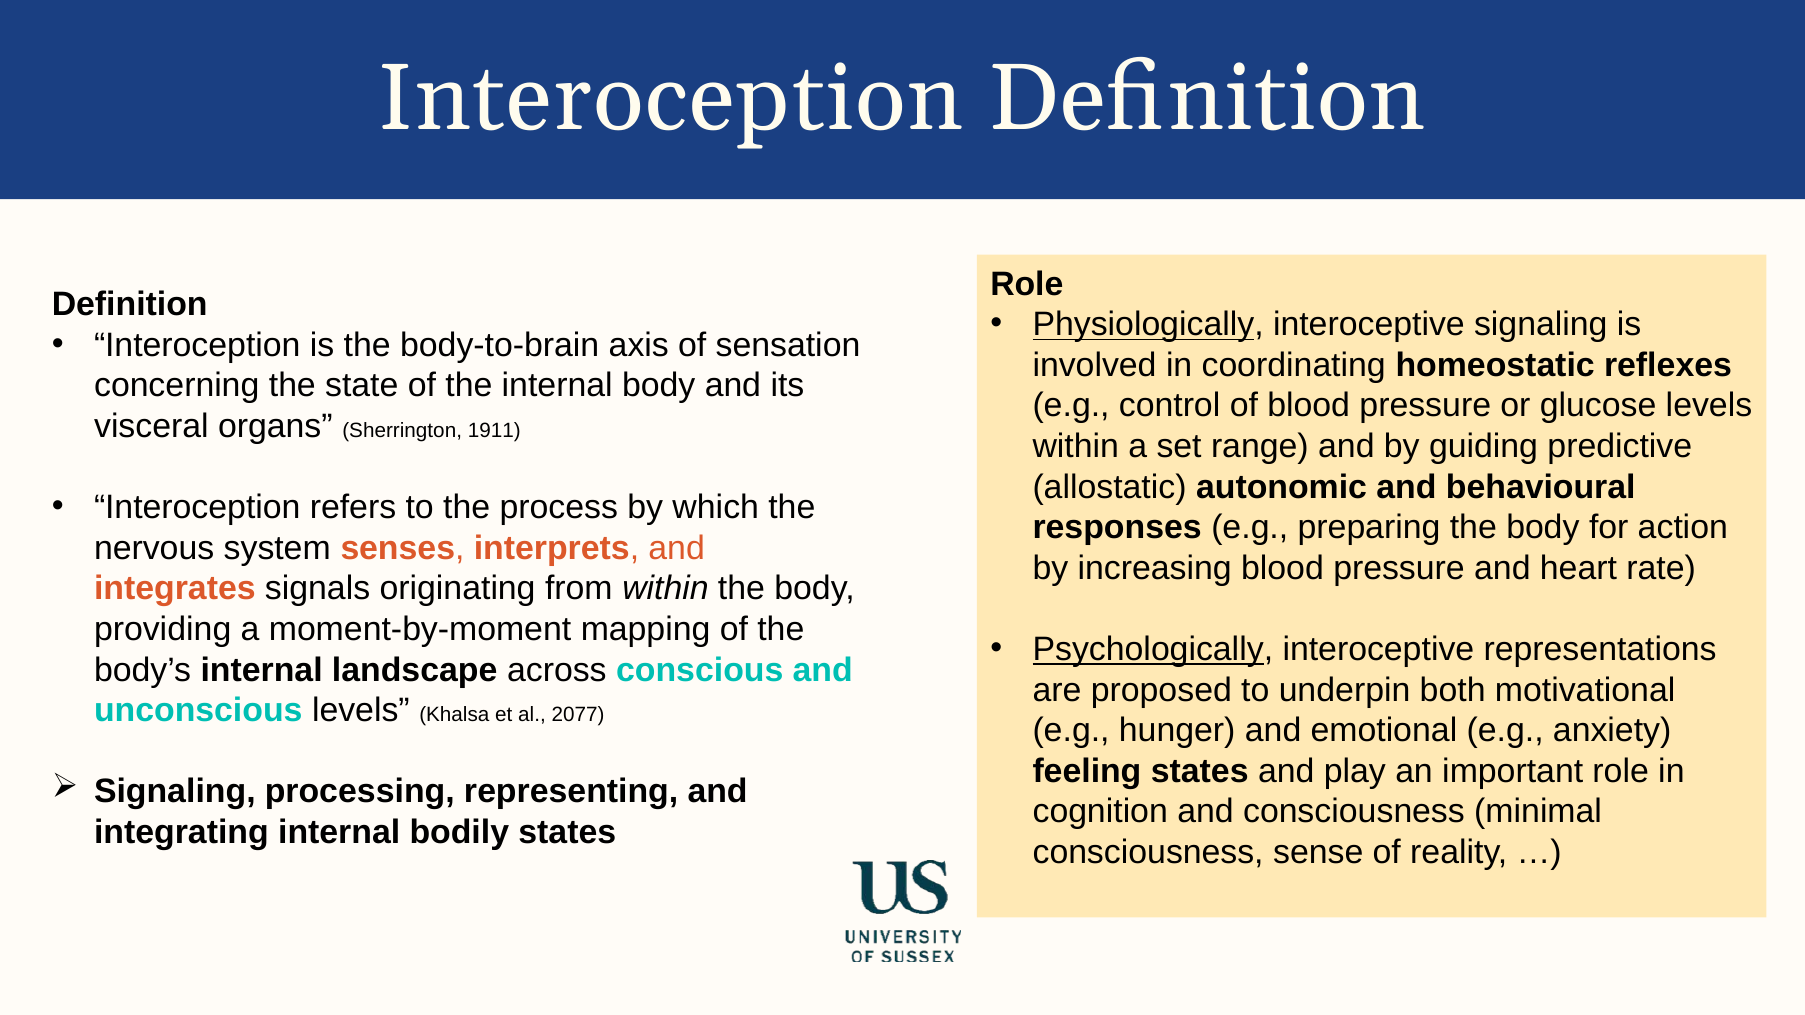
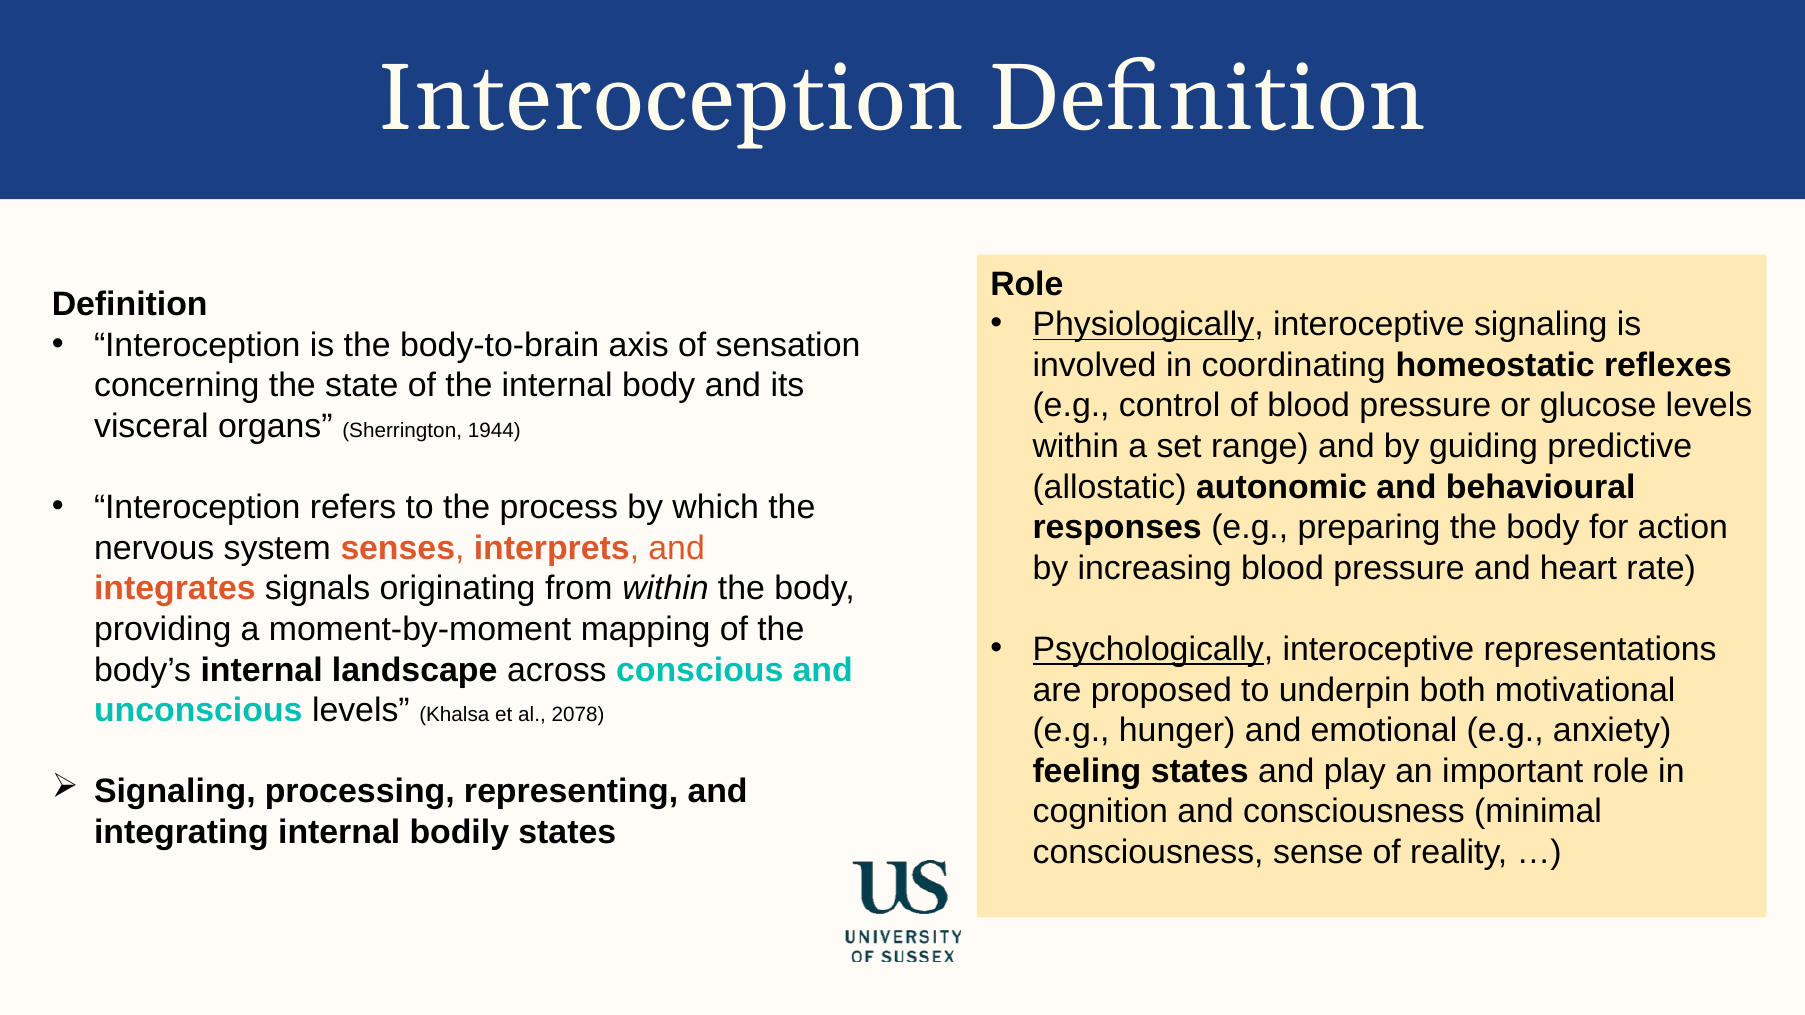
1911: 1911 -> 1944 (494, 431)
2077: 2077 -> 2078 (578, 715)
